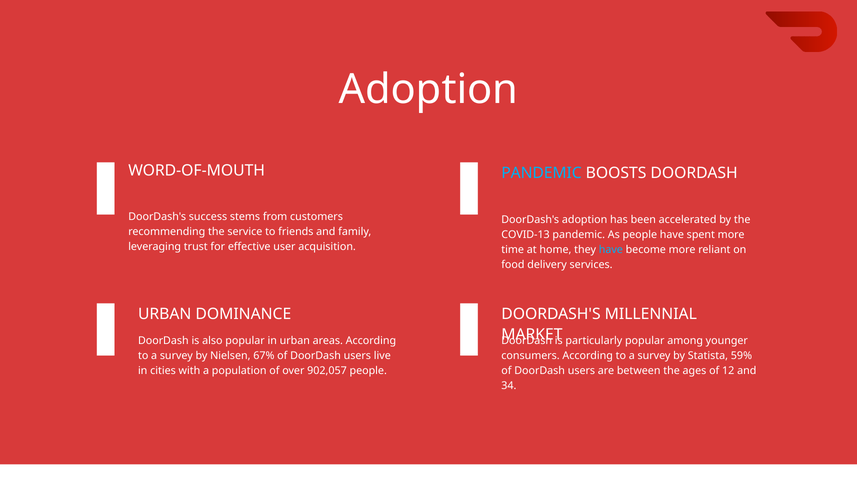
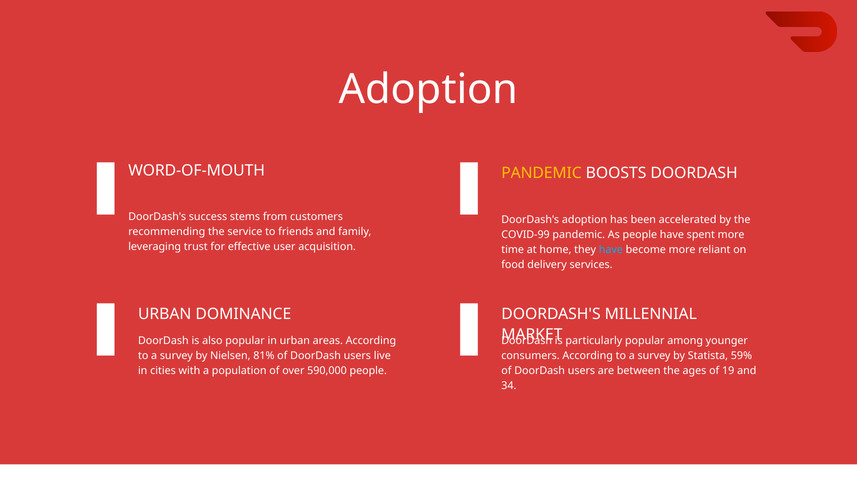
PANDEMIC colour: light blue -> yellow (542, 173)
COVID-13: COVID-13 -> COVID-99 (526, 235)
67%: 67% -> 81% (264, 356)
902,057: 902,057 -> 590,000 (327, 371)
12: 12 -> 19 (728, 371)
